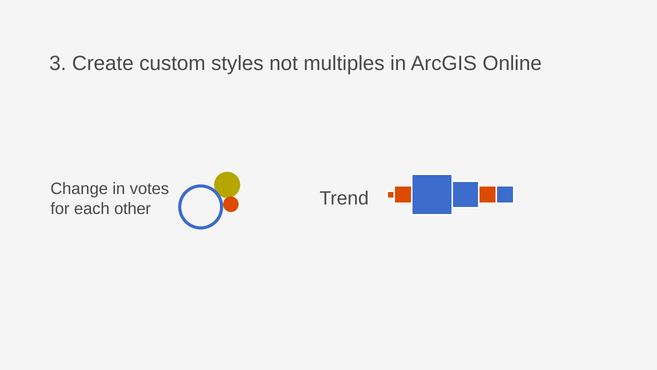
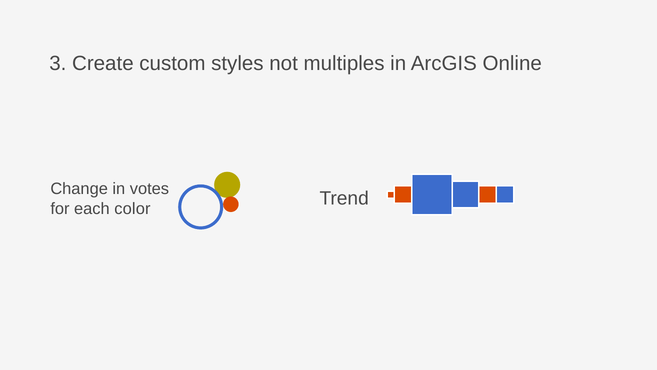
other: other -> color (132, 209)
